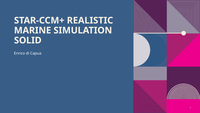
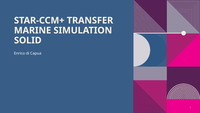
REALISTIC: REALISTIC -> TRANSFER (90, 20)
